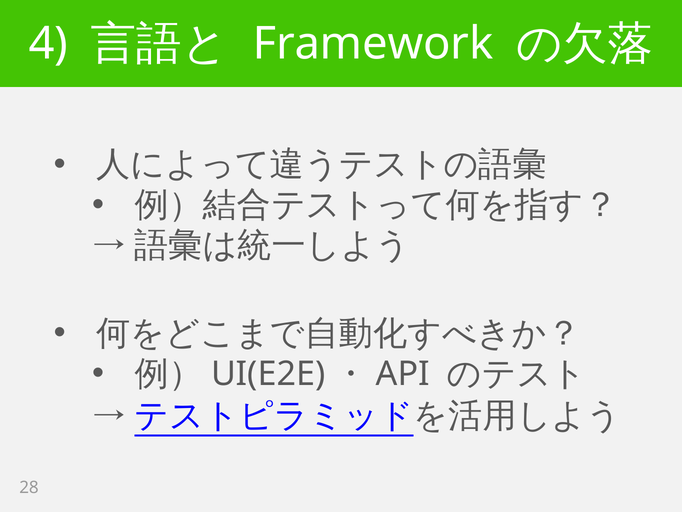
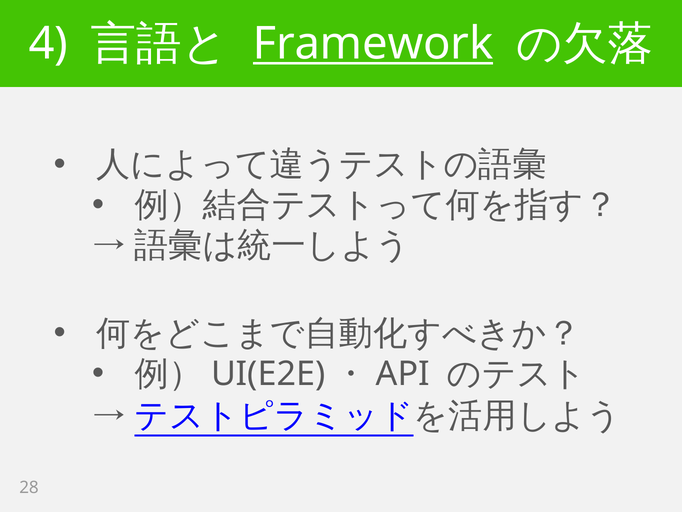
Framework underline: none -> present (373, 44)
